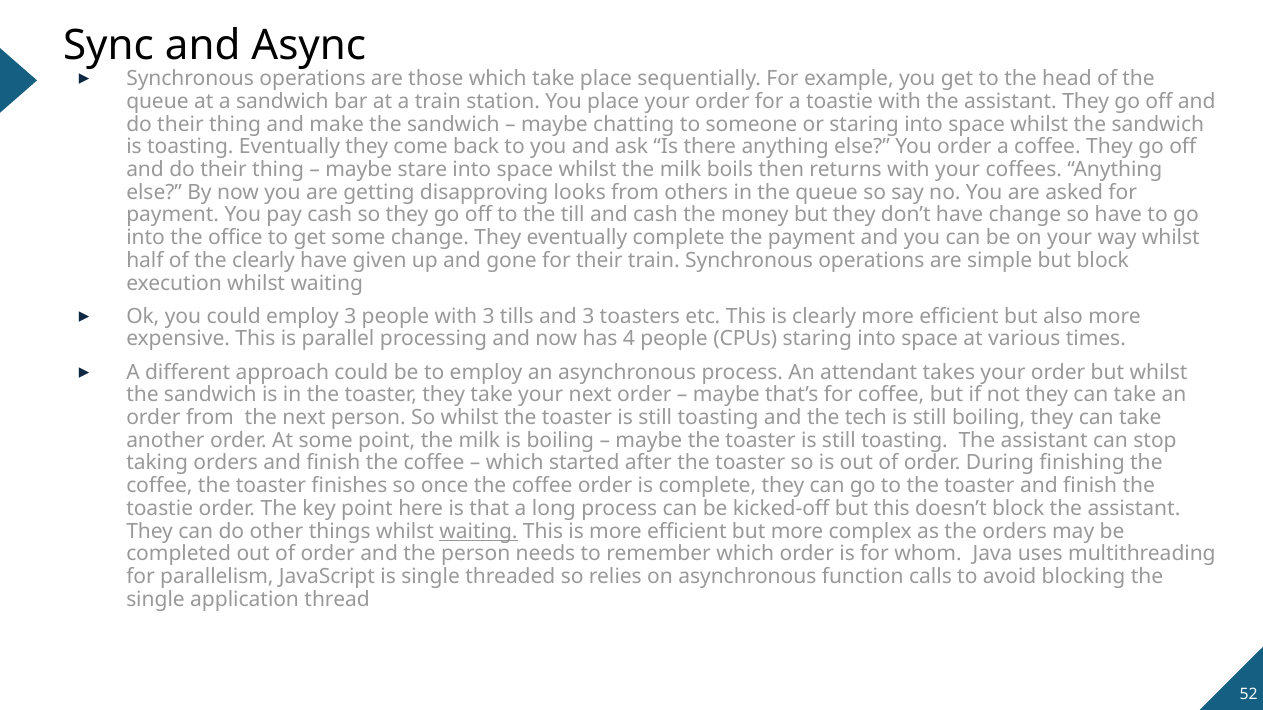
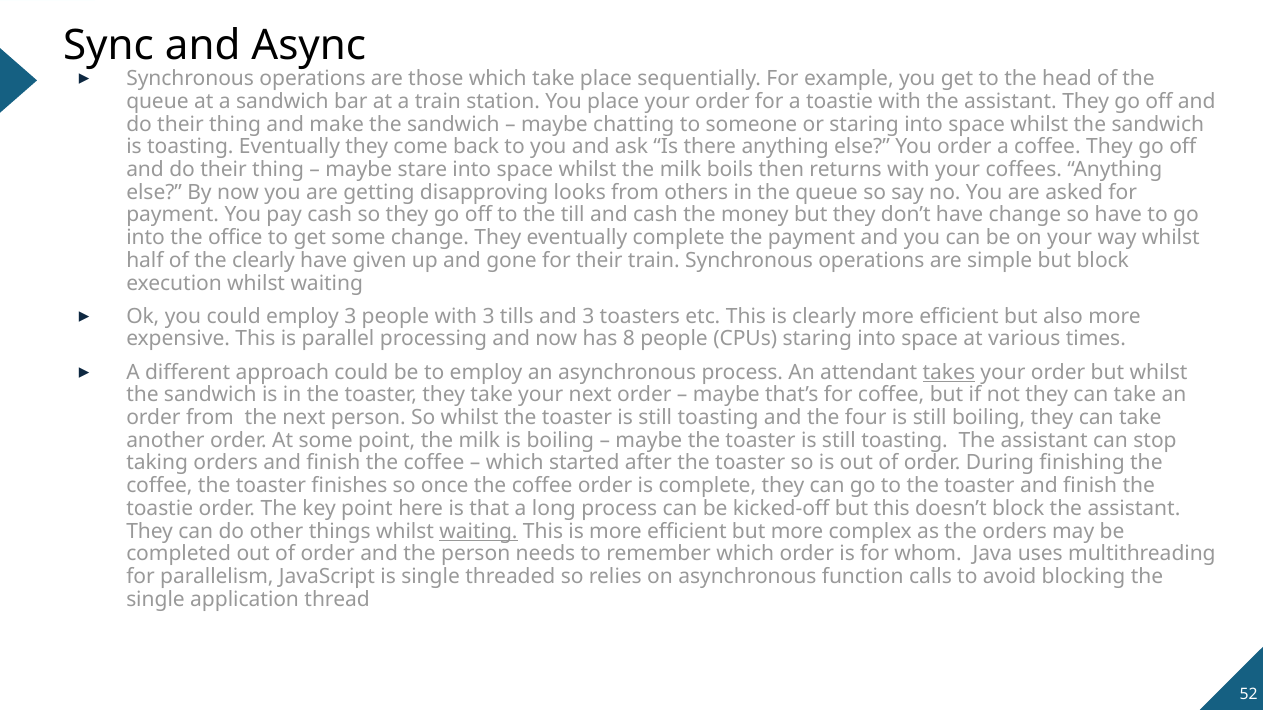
4: 4 -> 8 (629, 339)
takes underline: none -> present (949, 372)
tech: tech -> four (866, 418)
